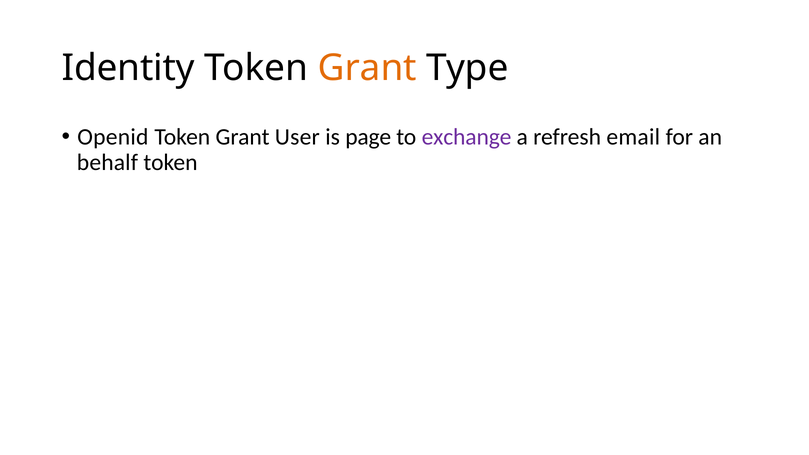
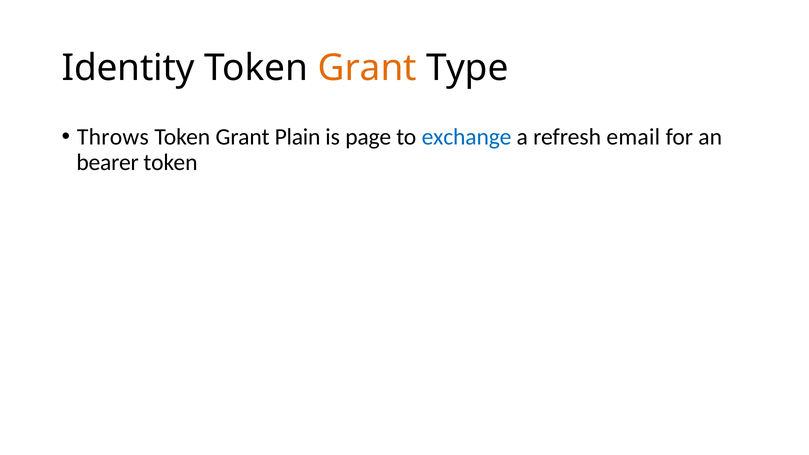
Openid: Openid -> Throws (113, 137)
User: User -> Plain (298, 137)
exchange colour: purple -> blue (467, 137)
behalf: behalf -> bearer (108, 162)
